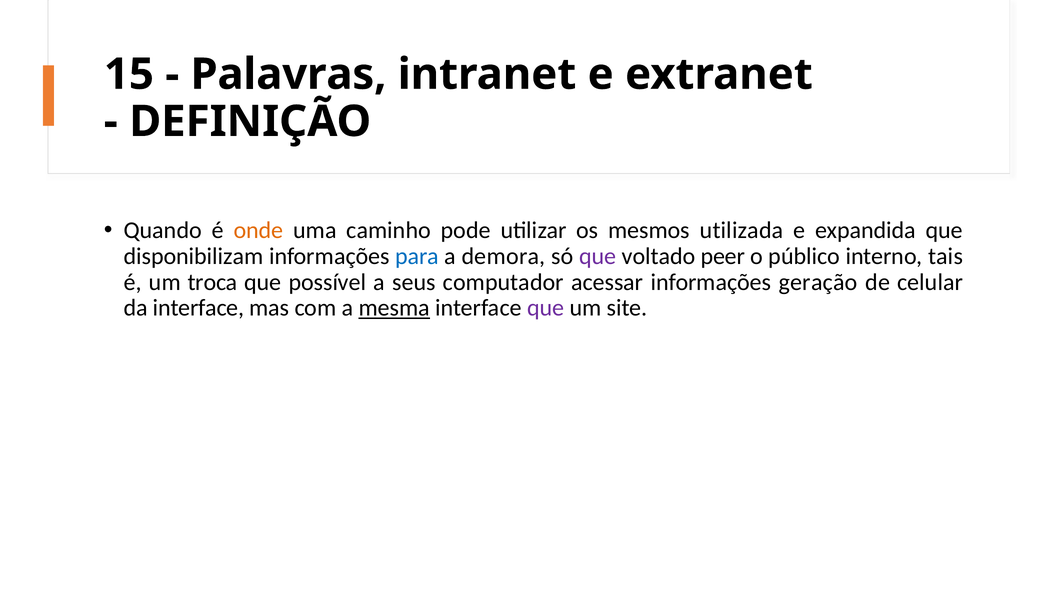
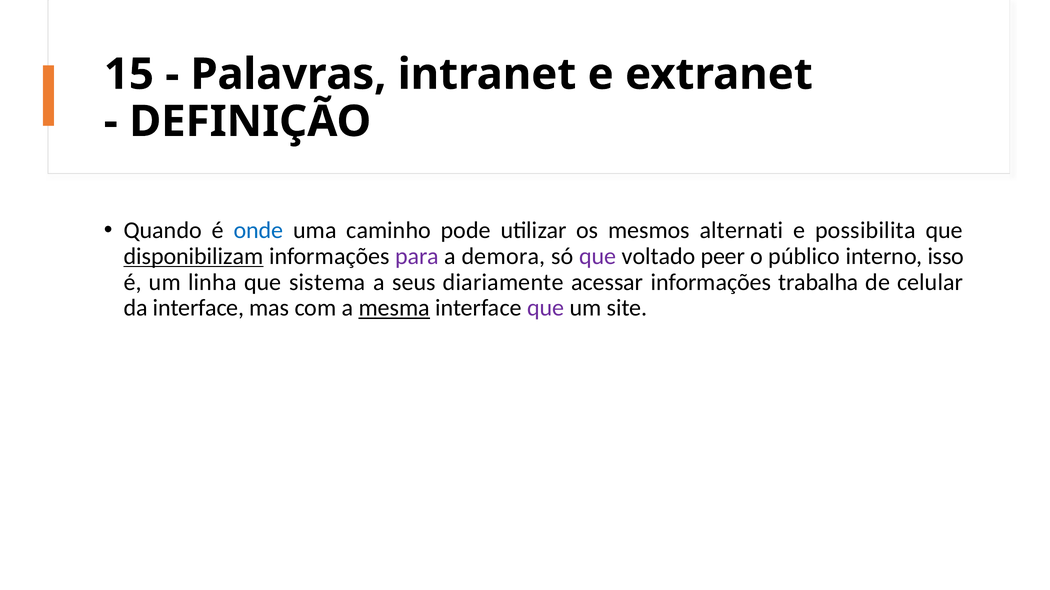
onde colour: orange -> blue (258, 231)
utilizada: utilizada -> alternati (742, 231)
expandida: expandida -> possibilita (865, 231)
disponibilizam underline: none -> present (194, 256)
para colour: blue -> purple (417, 256)
tais: tais -> isso (946, 256)
troca: troca -> linha (212, 282)
possível: possível -> sistema (327, 282)
computador: computador -> diariamente (503, 282)
geração: geração -> trabalha (818, 282)
